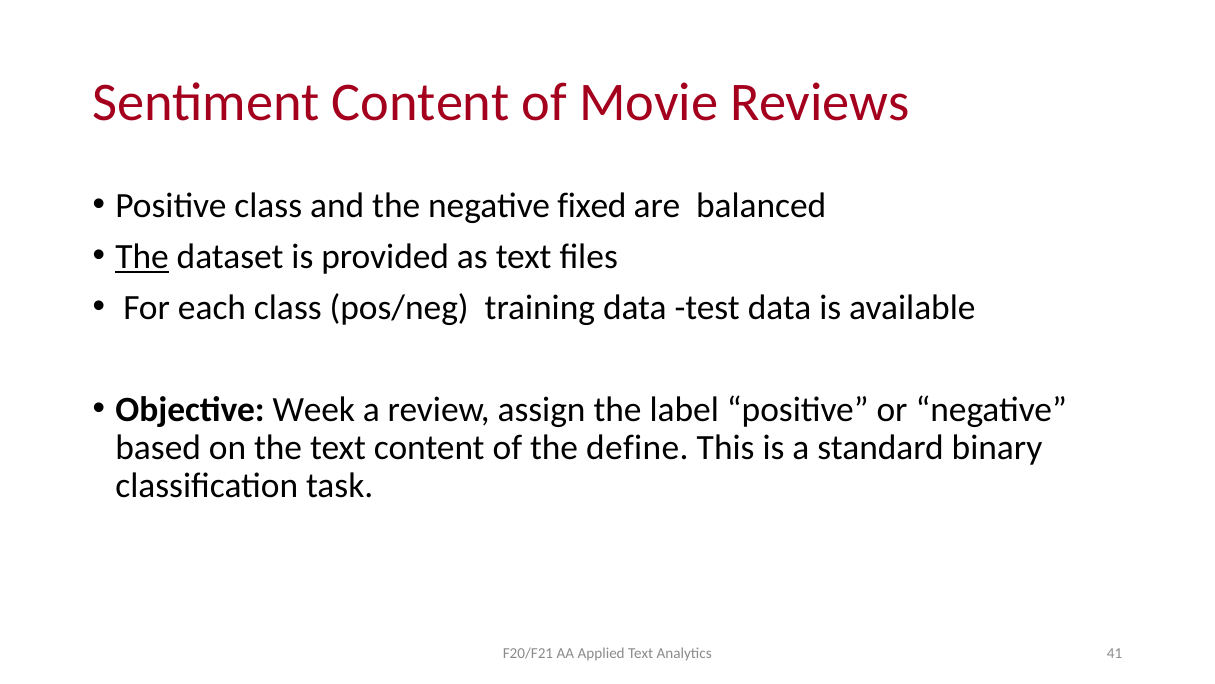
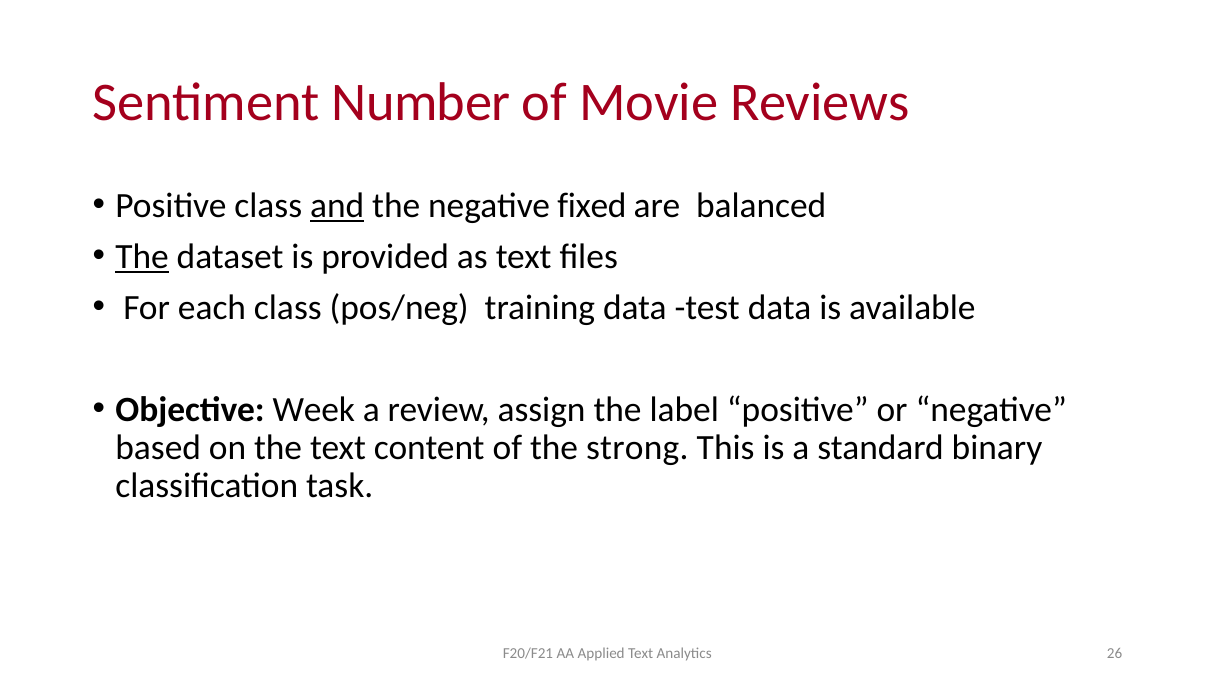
Sentiment Content: Content -> Number (421, 102)
and underline: none -> present (337, 205)
define: define -> strong (637, 447)
41: 41 -> 26 (1115, 653)
